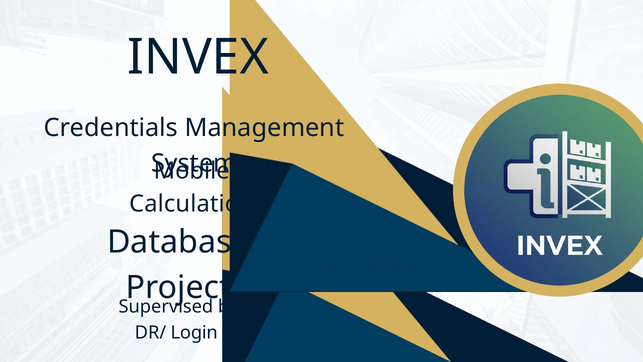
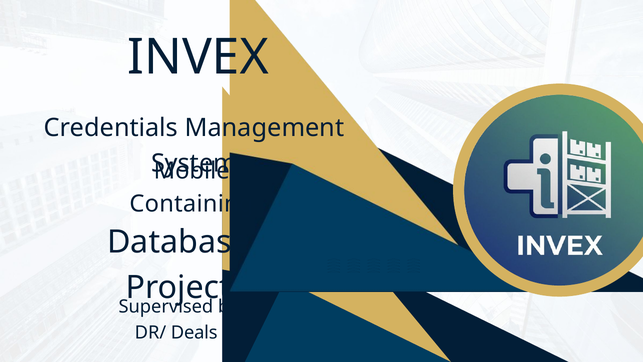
Calculation: Calculation -> Containing (192, 204)
Login: Login -> Deals (194, 332)
